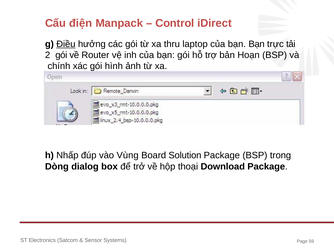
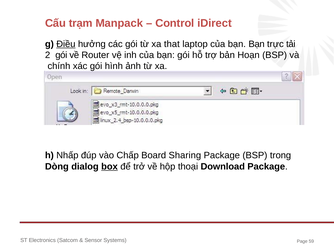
điện: điện -> trạm (81, 23)
thru: thru -> that (172, 44)
Vùng: Vùng -> Chấp (128, 156)
Solution: Solution -> Sharing (185, 156)
box underline: none -> present (109, 167)
